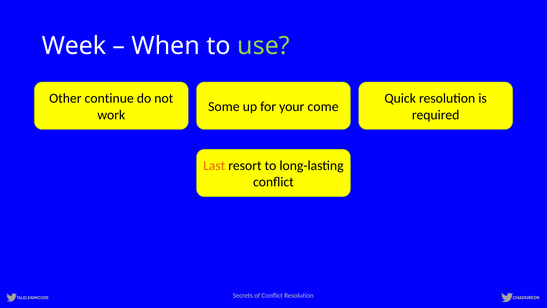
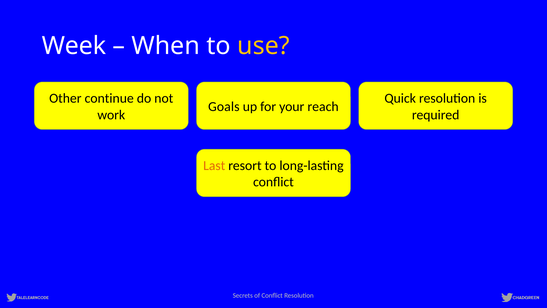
use colour: light green -> yellow (263, 46)
Some: Some -> Goals (224, 107)
come: come -> reach (323, 107)
